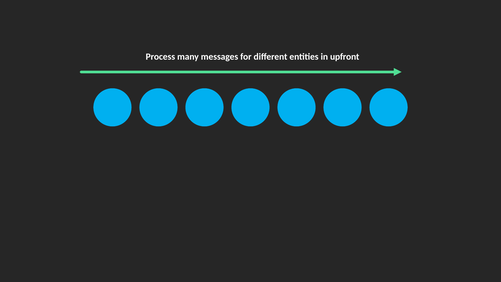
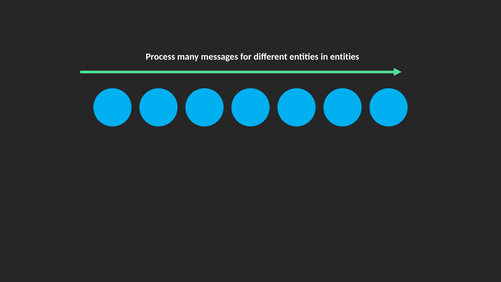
in upfront: upfront -> entities (345, 57)
